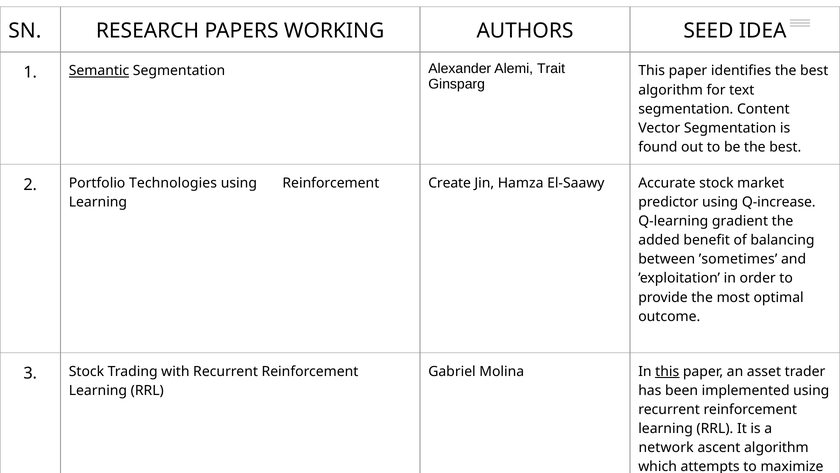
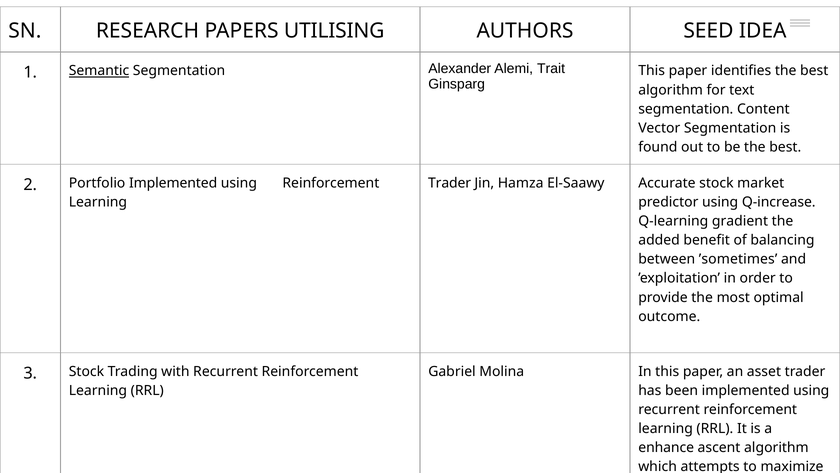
WORKING: WORKING -> UTILISING (334, 31)
Create: Create -> Trader (450, 183)
Portfolio Technologies: Technologies -> Implemented (173, 183)
this underline: present -> none (667, 371)
network: network -> enhance (666, 447)
